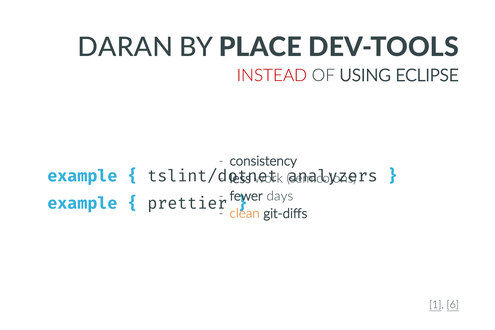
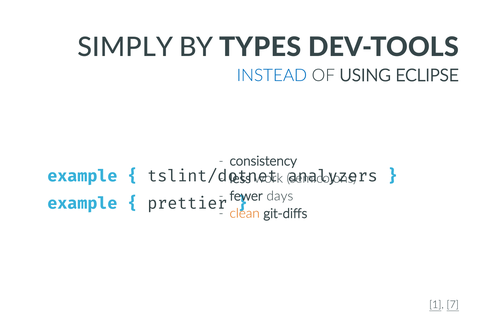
DARAN: DARAN -> SIMPLY (125, 47)
PLACE: PLACE -> TYPES (260, 47)
INSTEAD colour: red -> blue (272, 75)
6: 6 -> 7 (453, 305)
